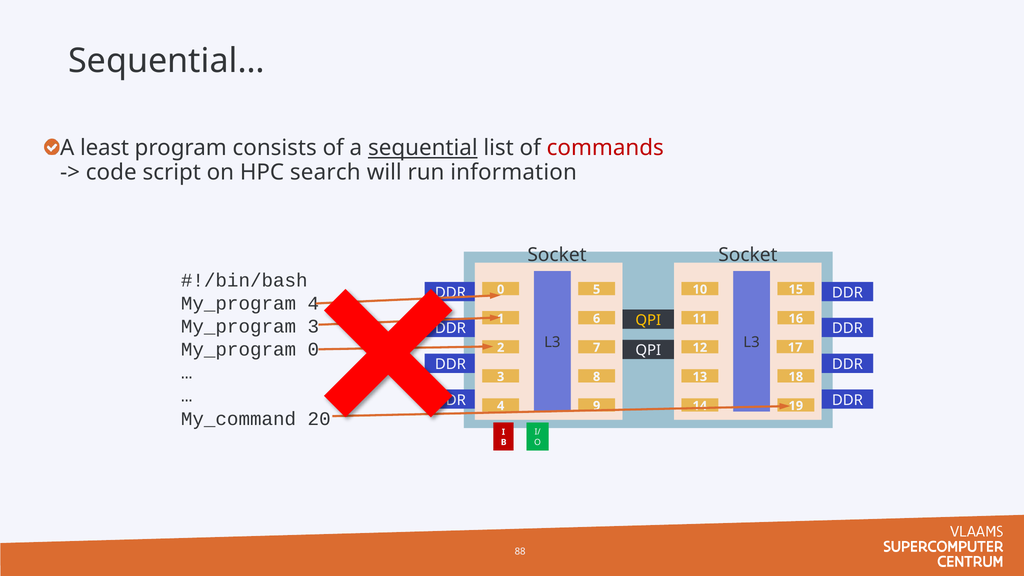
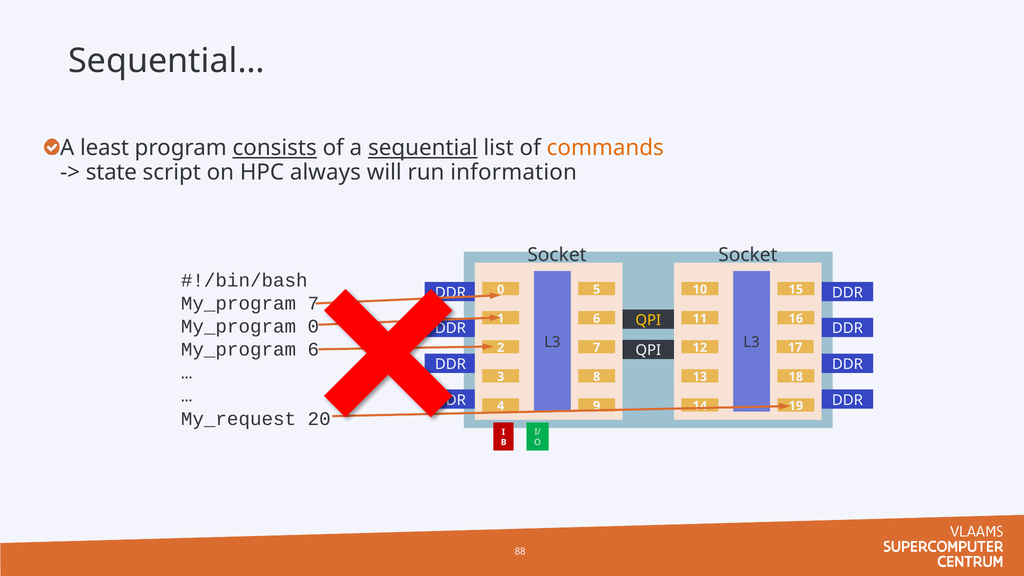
consists underline: none -> present (275, 148)
commands colour: red -> orange (605, 148)
code: code -> state (111, 172)
search: search -> always (325, 172)
My_program 4: 4 -> 7 (313, 303)
My_program 3: 3 -> 0 (313, 327)
My_program 0: 0 -> 6 (313, 350)
My_command: My_command -> My_request (239, 419)
